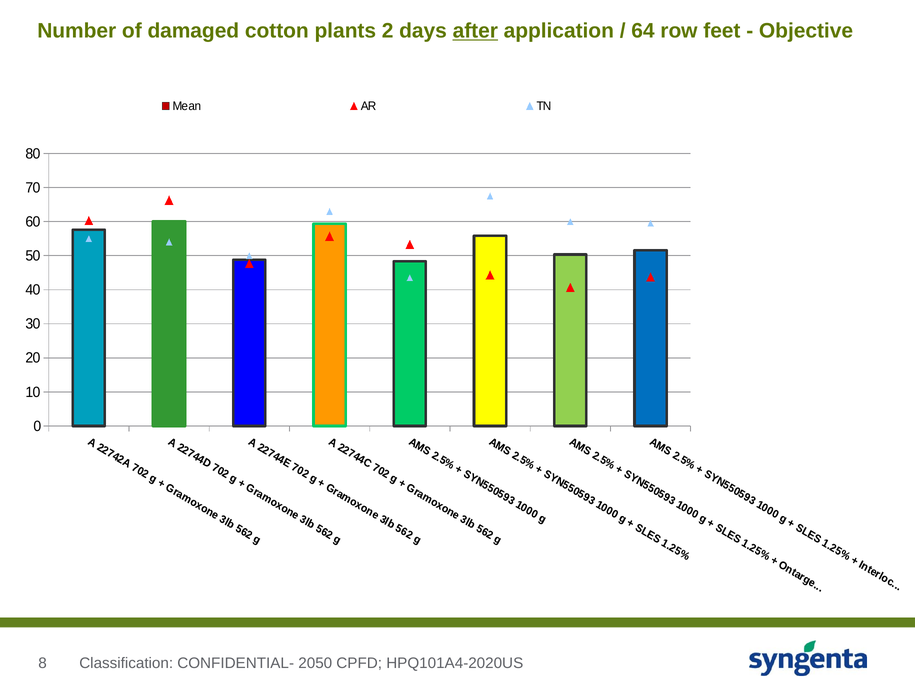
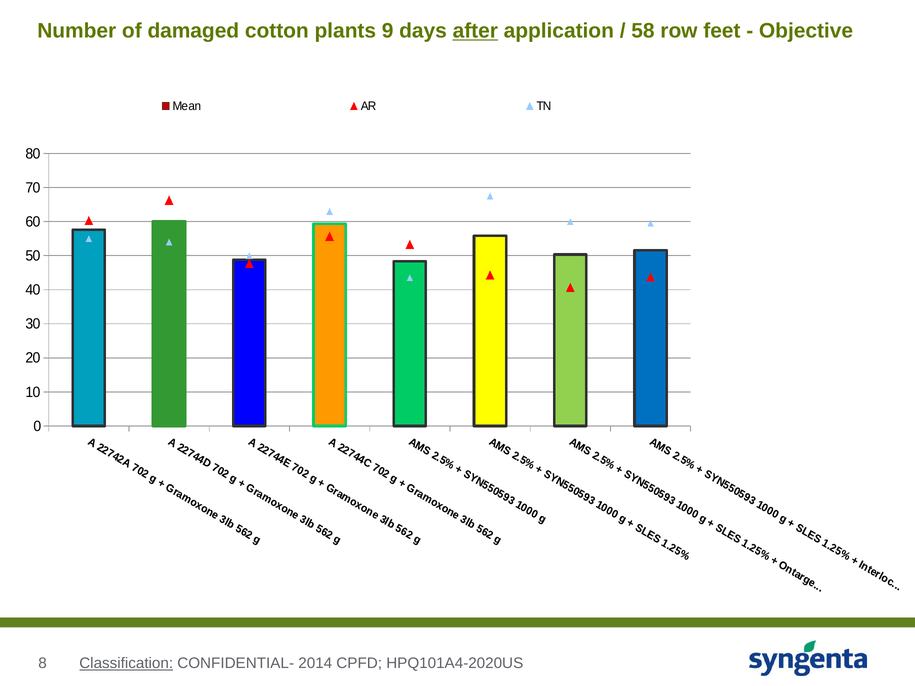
2: 2 -> 9 (388, 31)
64: 64 -> 58 (643, 31)
Classification underline: none -> present (126, 664)
2050: 2050 -> 2014 (315, 664)
